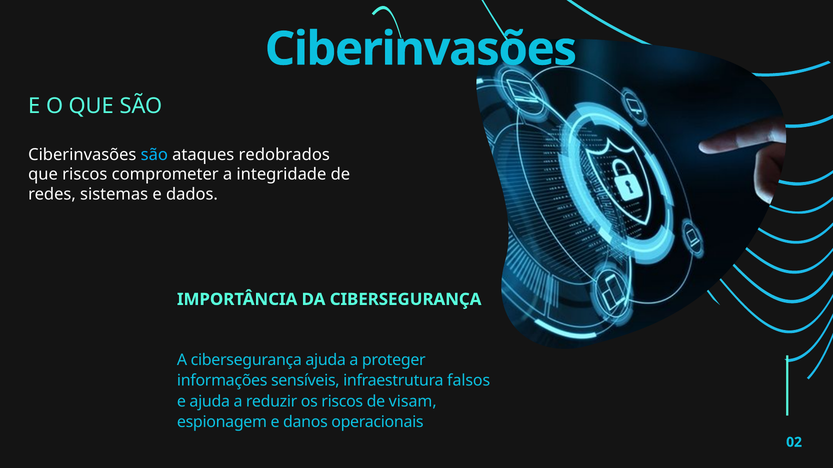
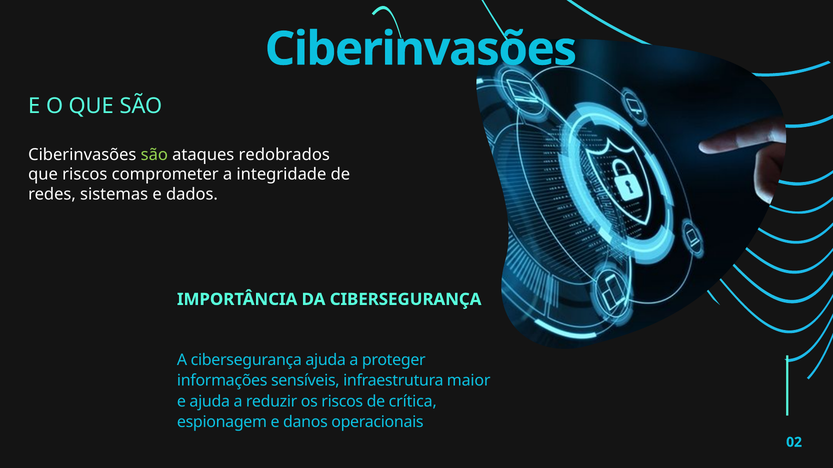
são colour: light blue -> light green (154, 155)
falsos: falsos -> maior (469, 381)
visam: visam -> crítica (413, 402)
